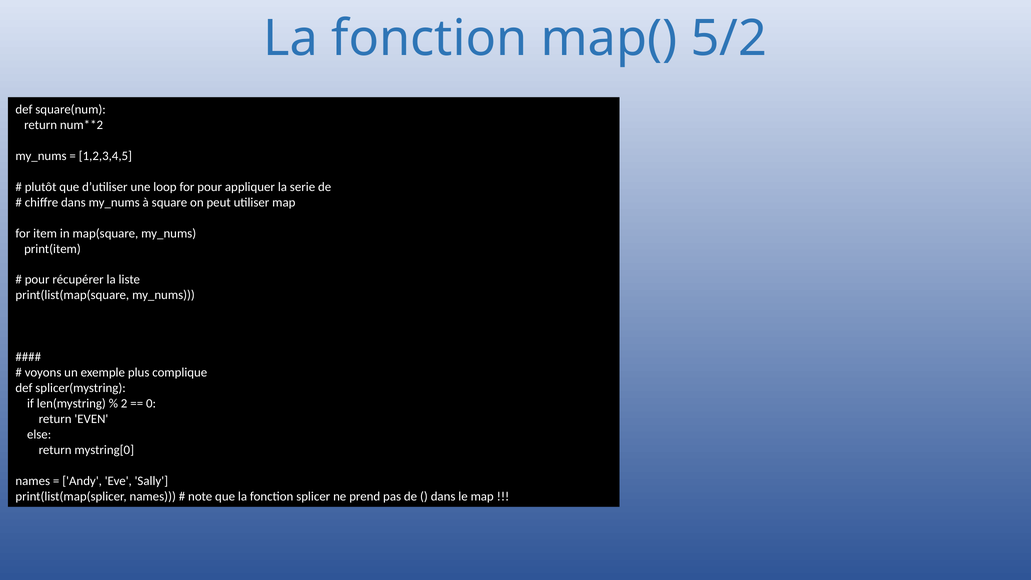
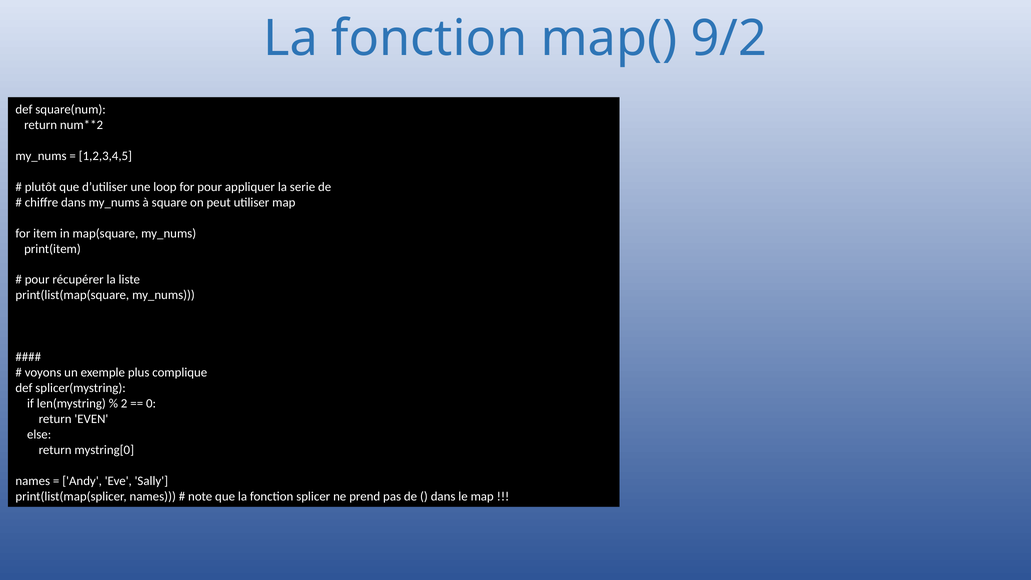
5/2: 5/2 -> 9/2 (729, 39)
